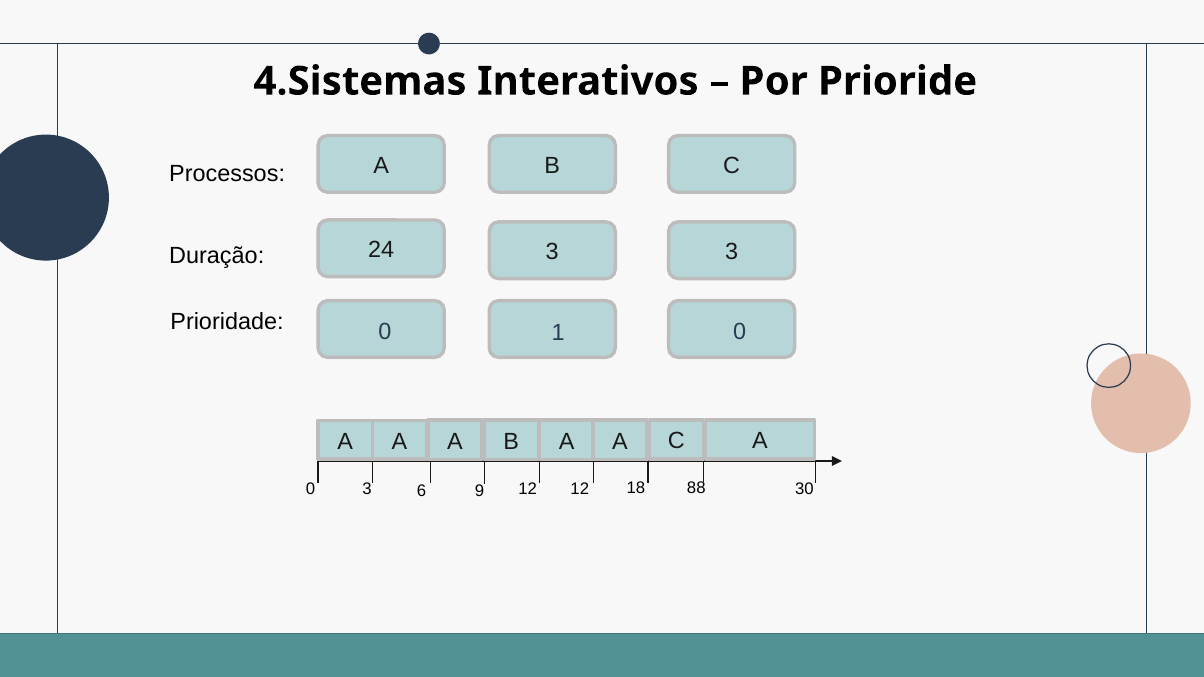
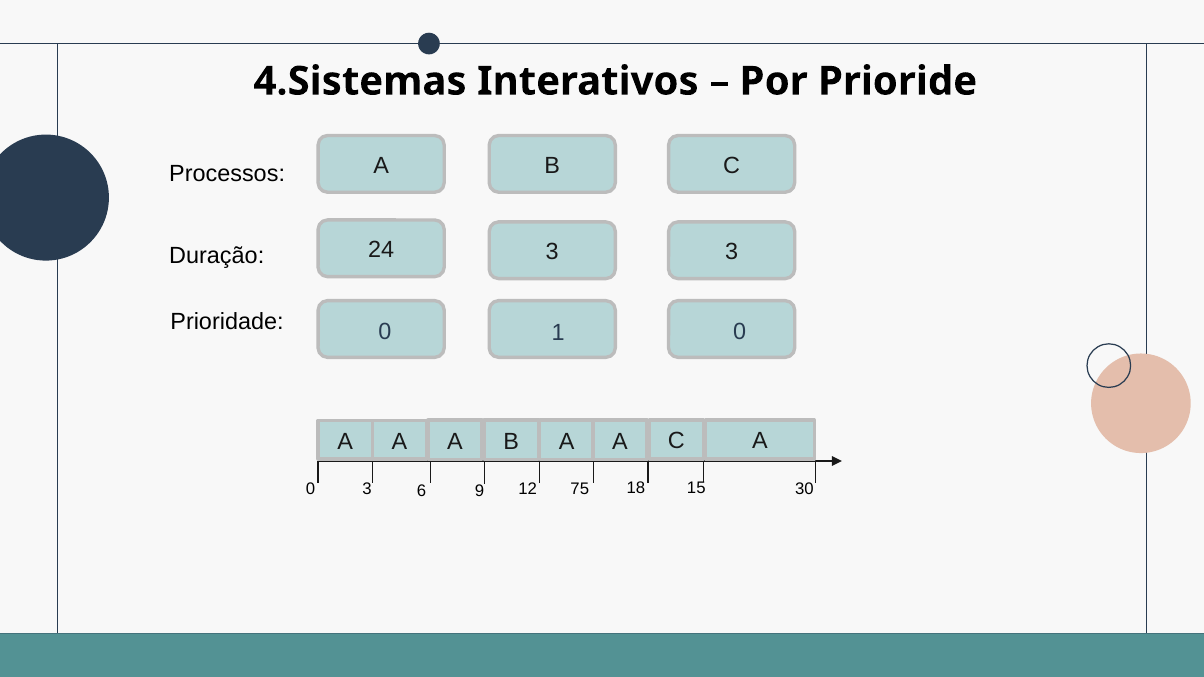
12 12: 12 -> 75 (580, 489)
88: 88 -> 15 (696, 488)
